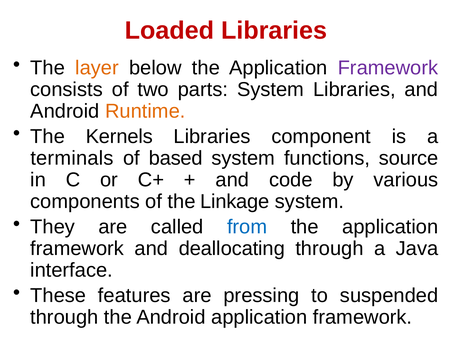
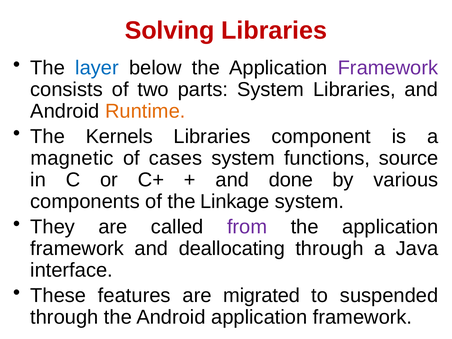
Loaded: Loaded -> Solving (170, 31)
layer colour: orange -> blue (97, 68)
terminals: terminals -> magnetic (72, 158)
based: based -> cases (176, 158)
code: code -> done (291, 180)
from colour: blue -> purple (247, 227)
pressing: pressing -> migrated (262, 296)
